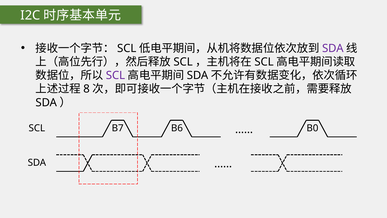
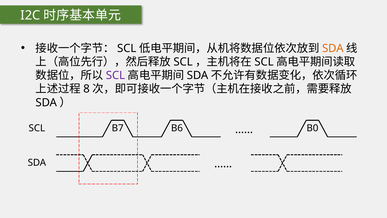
SDA colour: purple -> orange (333, 48)
